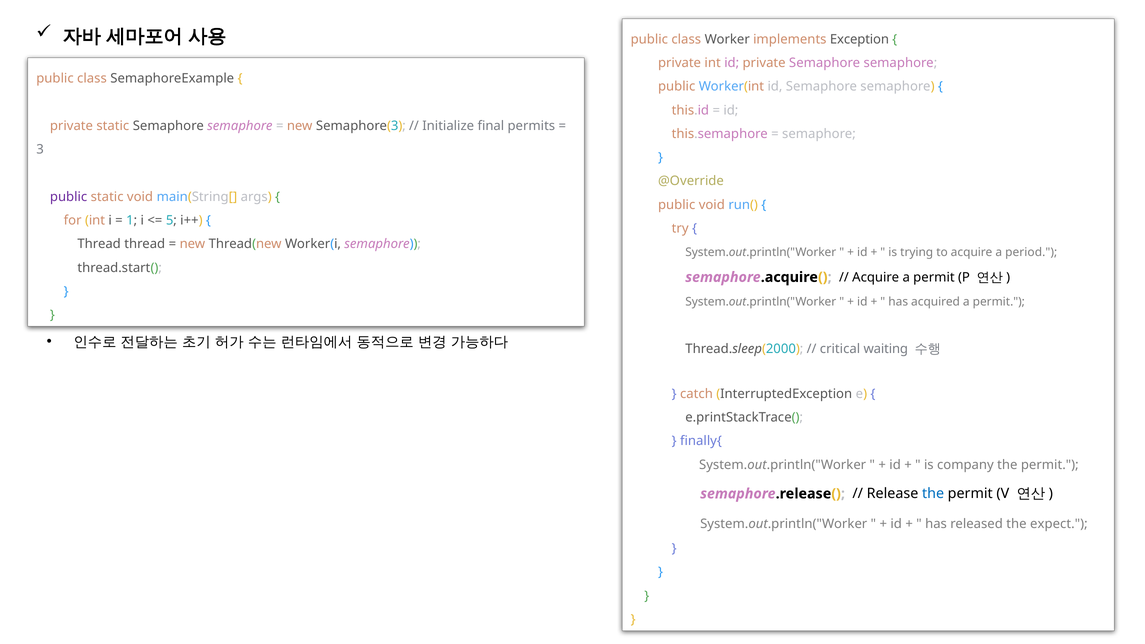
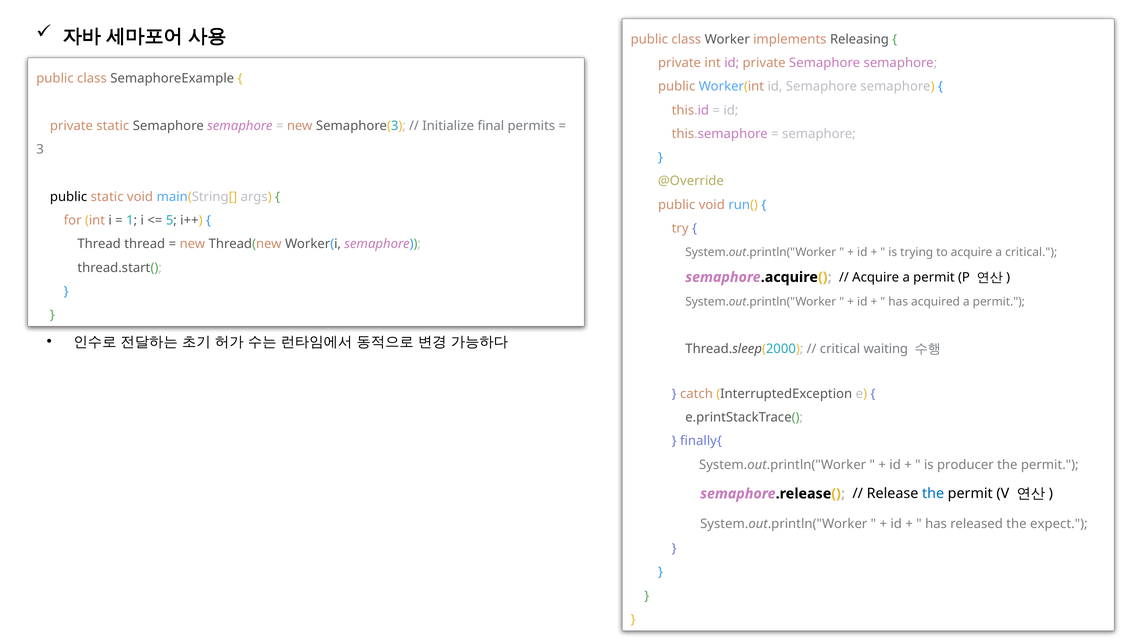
Exception: Exception -> Releasing (859, 39)
public colour: purple -> black (69, 197)
a period: period -> critical (1031, 252)
company: company -> producer (965, 465)
